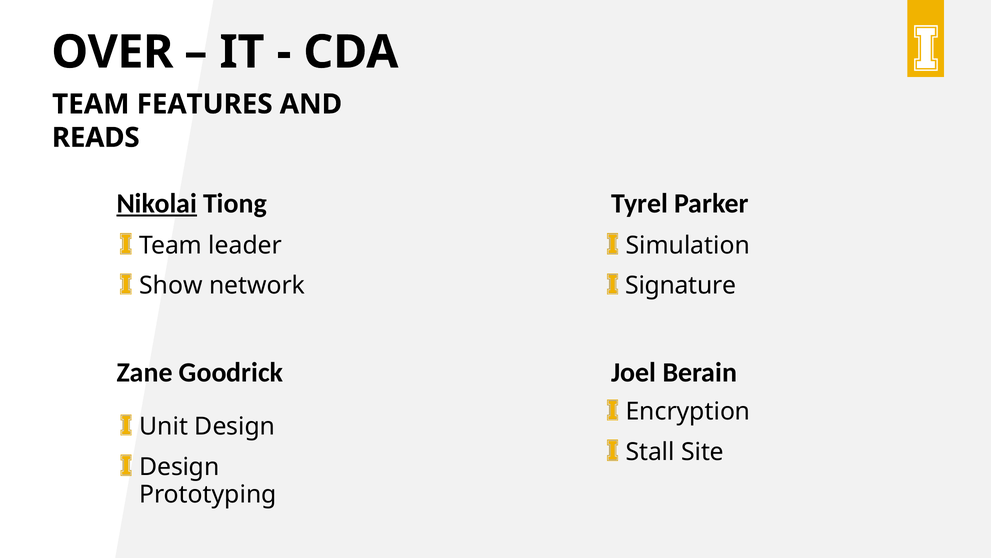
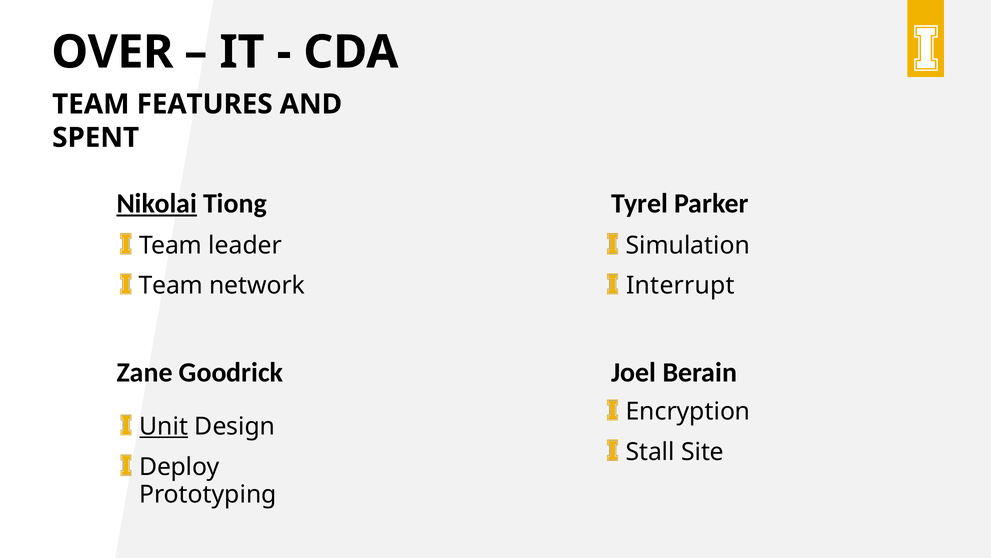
READS: READS -> SPENT (96, 138)
Show: Show -> Team (171, 285)
Signature: Signature -> Interrupt (680, 285)
Unit underline: none -> present (164, 426)
Design: Design -> Deploy (179, 467)
